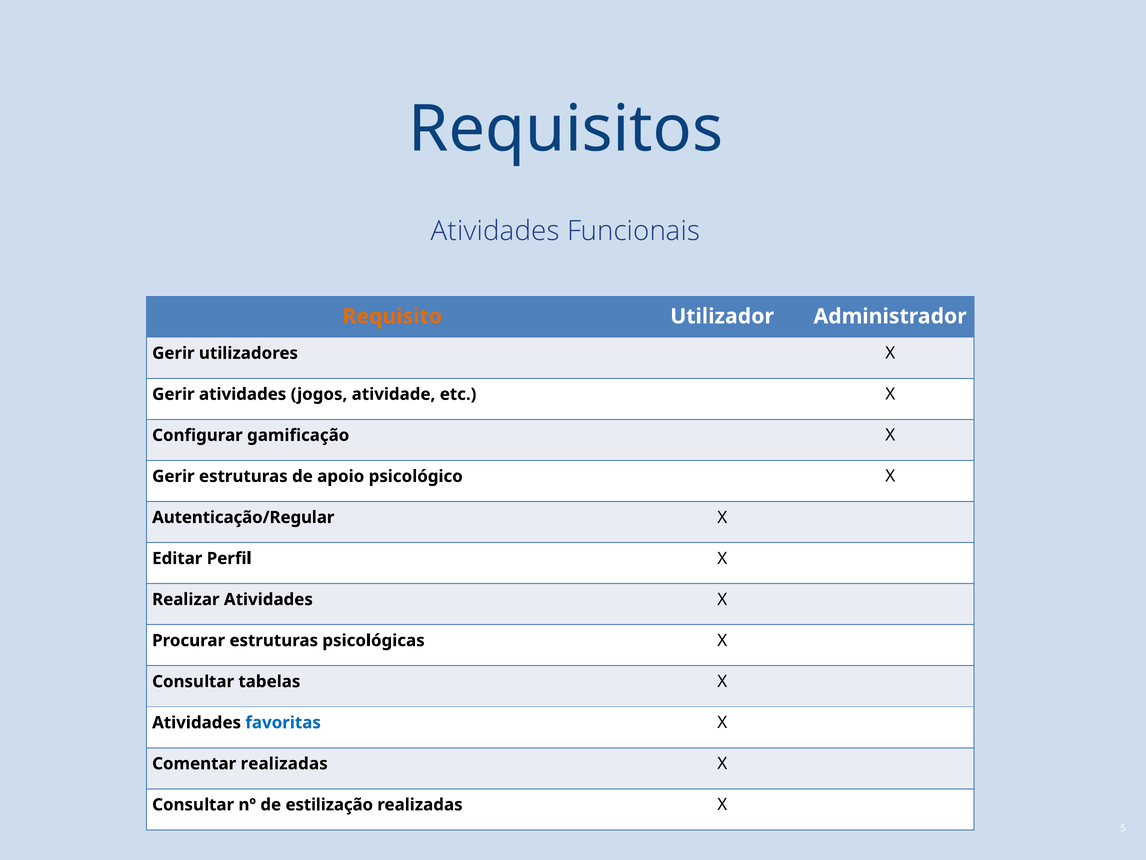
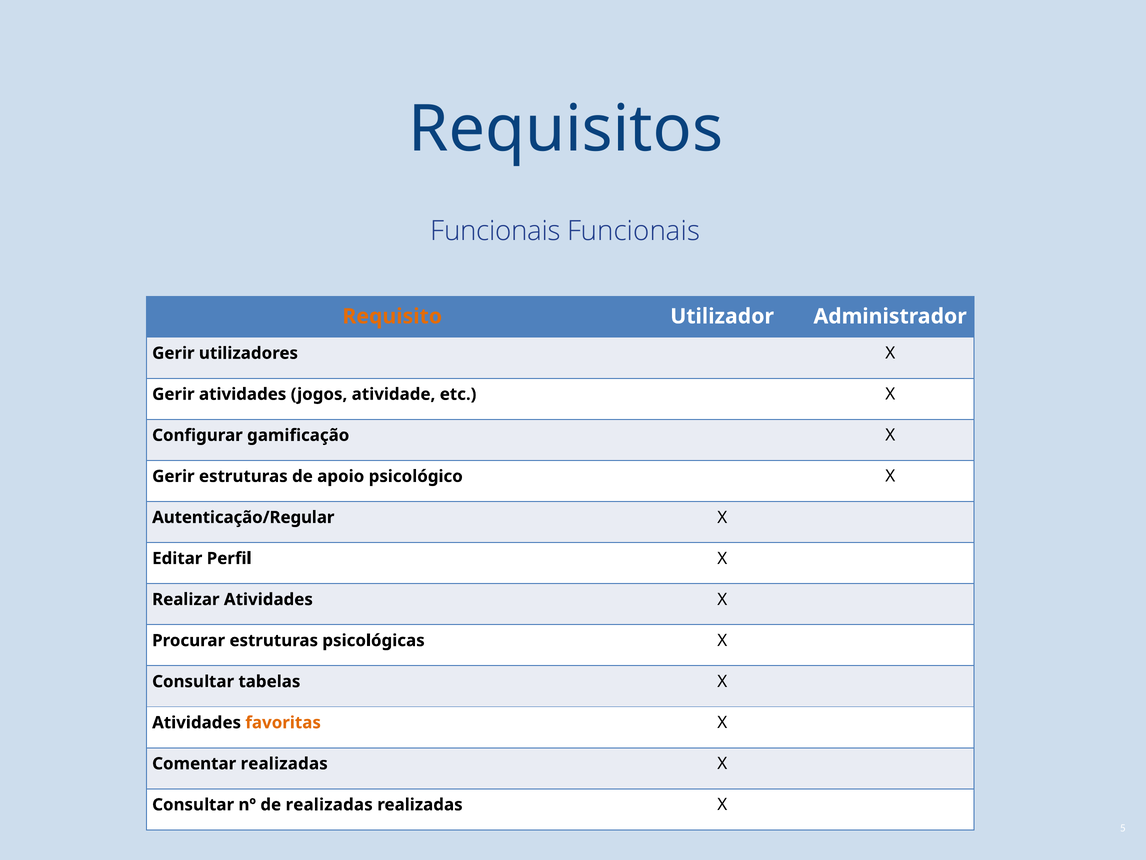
Atividades: Atividades -> Funcionais (496, 231)
favoritas colour: blue -> orange (283, 722)
de estilização: estilização -> realizadas (329, 804)
